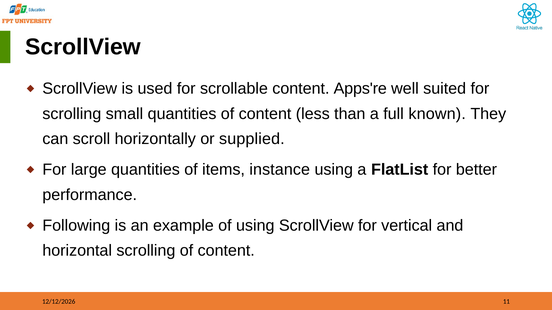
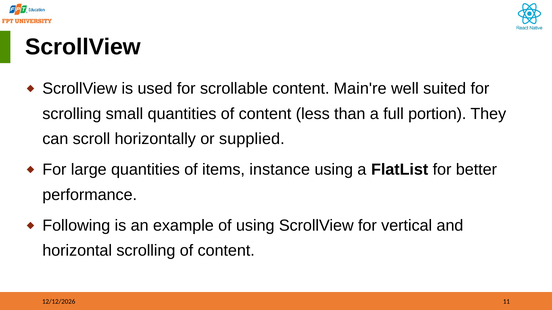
Apps're: Apps're -> Main're (360, 89)
known: known -> portion (437, 114)
